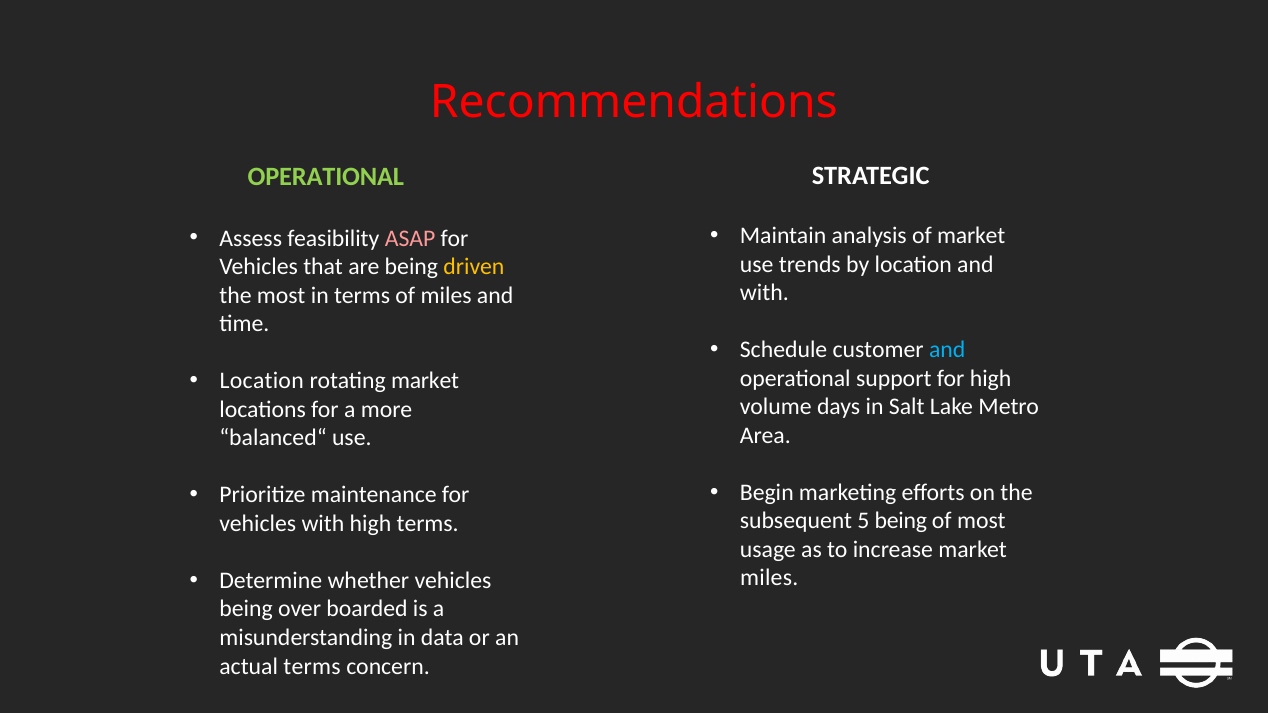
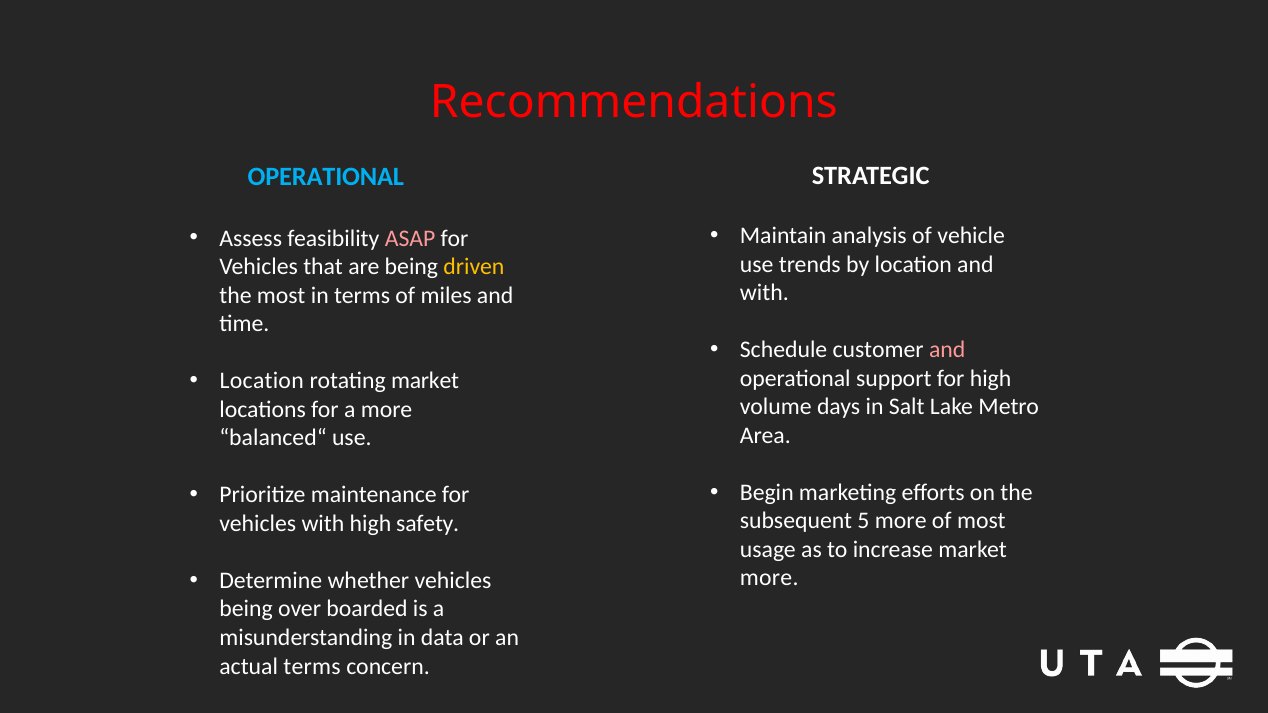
OPERATIONAL colour: light green -> light blue (326, 177)
of market: market -> vehicle (971, 236)
and colour: light blue -> pink (947, 350)
5 being: being -> more (901, 521)
high terms: terms -> safety (428, 524)
miles: miles -> more (769, 578)
